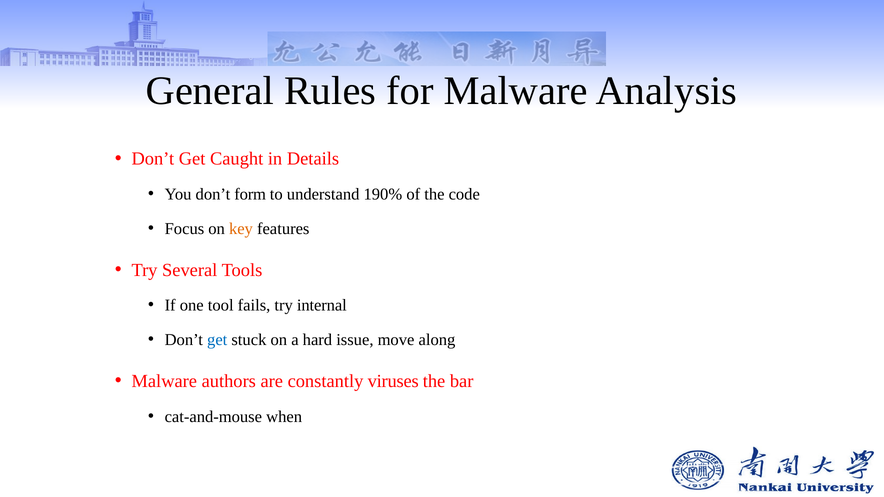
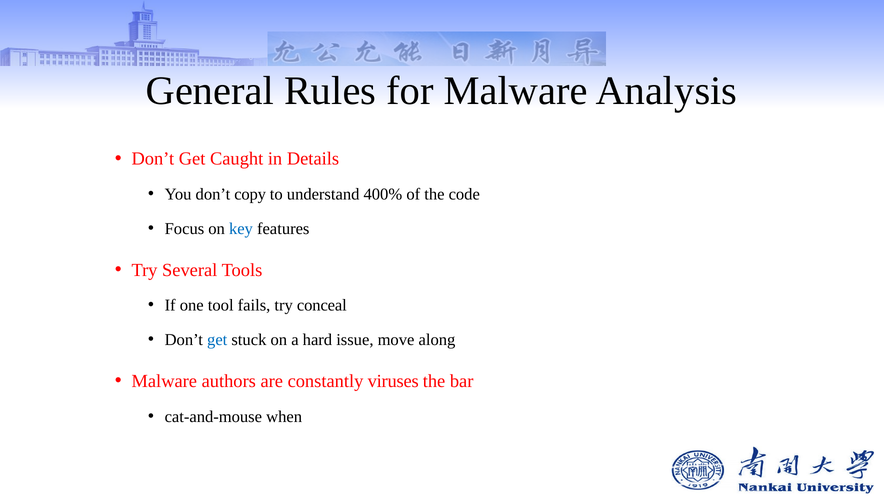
form: form -> copy (250, 194)
190%: 190% -> 400% (383, 194)
key colour: orange -> blue (241, 229)
internal: internal -> conceal (322, 306)
